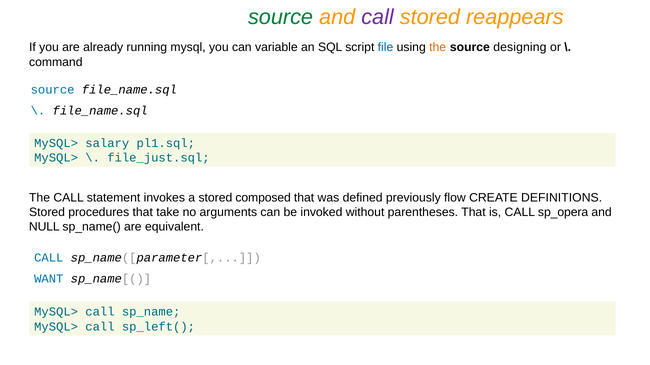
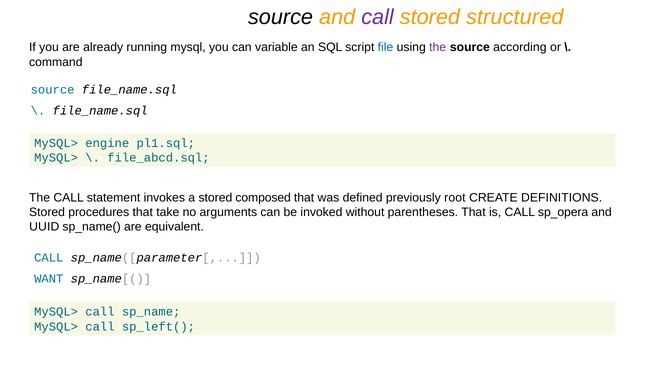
source colour: green -> black (281, 17)
reappears: reappears -> structured (515, 17)
the colour: orange -> purple (438, 47)
designing: designing -> according (520, 47)
salary: salary -> engine (107, 144)
file_just.sql: file_just.sql -> file_abcd.sql (158, 158)
flow: flow -> root (455, 198)
NULL: NULL -> UUID (44, 227)
